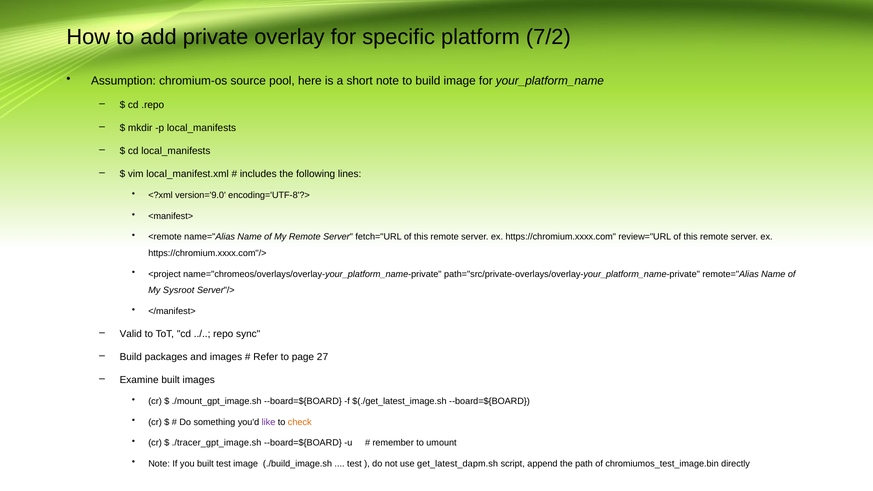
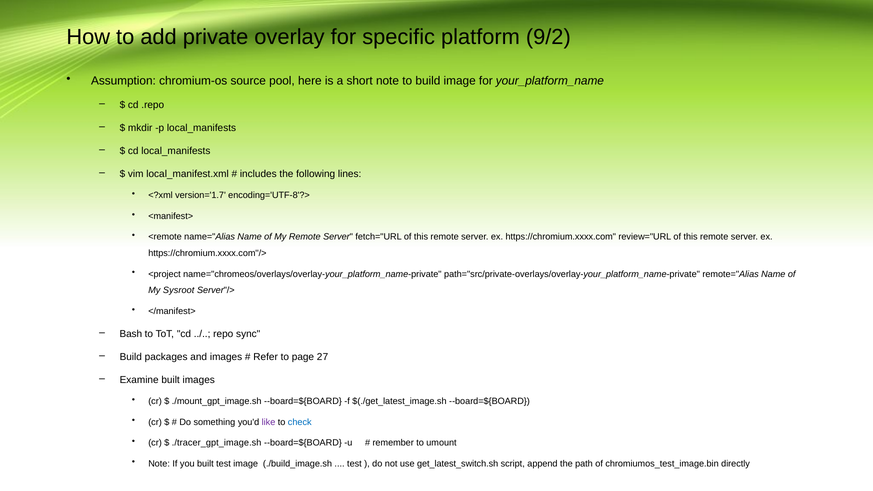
7/2: 7/2 -> 9/2 (548, 37)
version='9.0: version='9.0 -> version='1.7 (200, 195)
Valid: Valid -> Bash (131, 334)
check colour: orange -> blue (300, 422)
get_latest_dapm.sh: get_latest_dapm.sh -> get_latest_switch.sh (458, 464)
